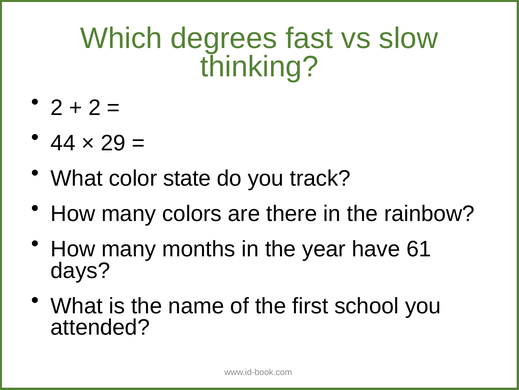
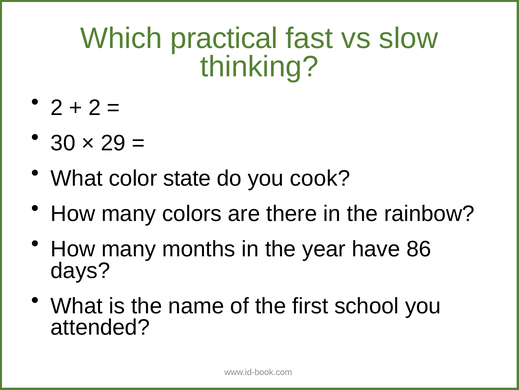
degrees: degrees -> practical (224, 38)
44: 44 -> 30 (63, 143)
track: track -> cook (320, 178)
61: 61 -> 86 (419, 249)
